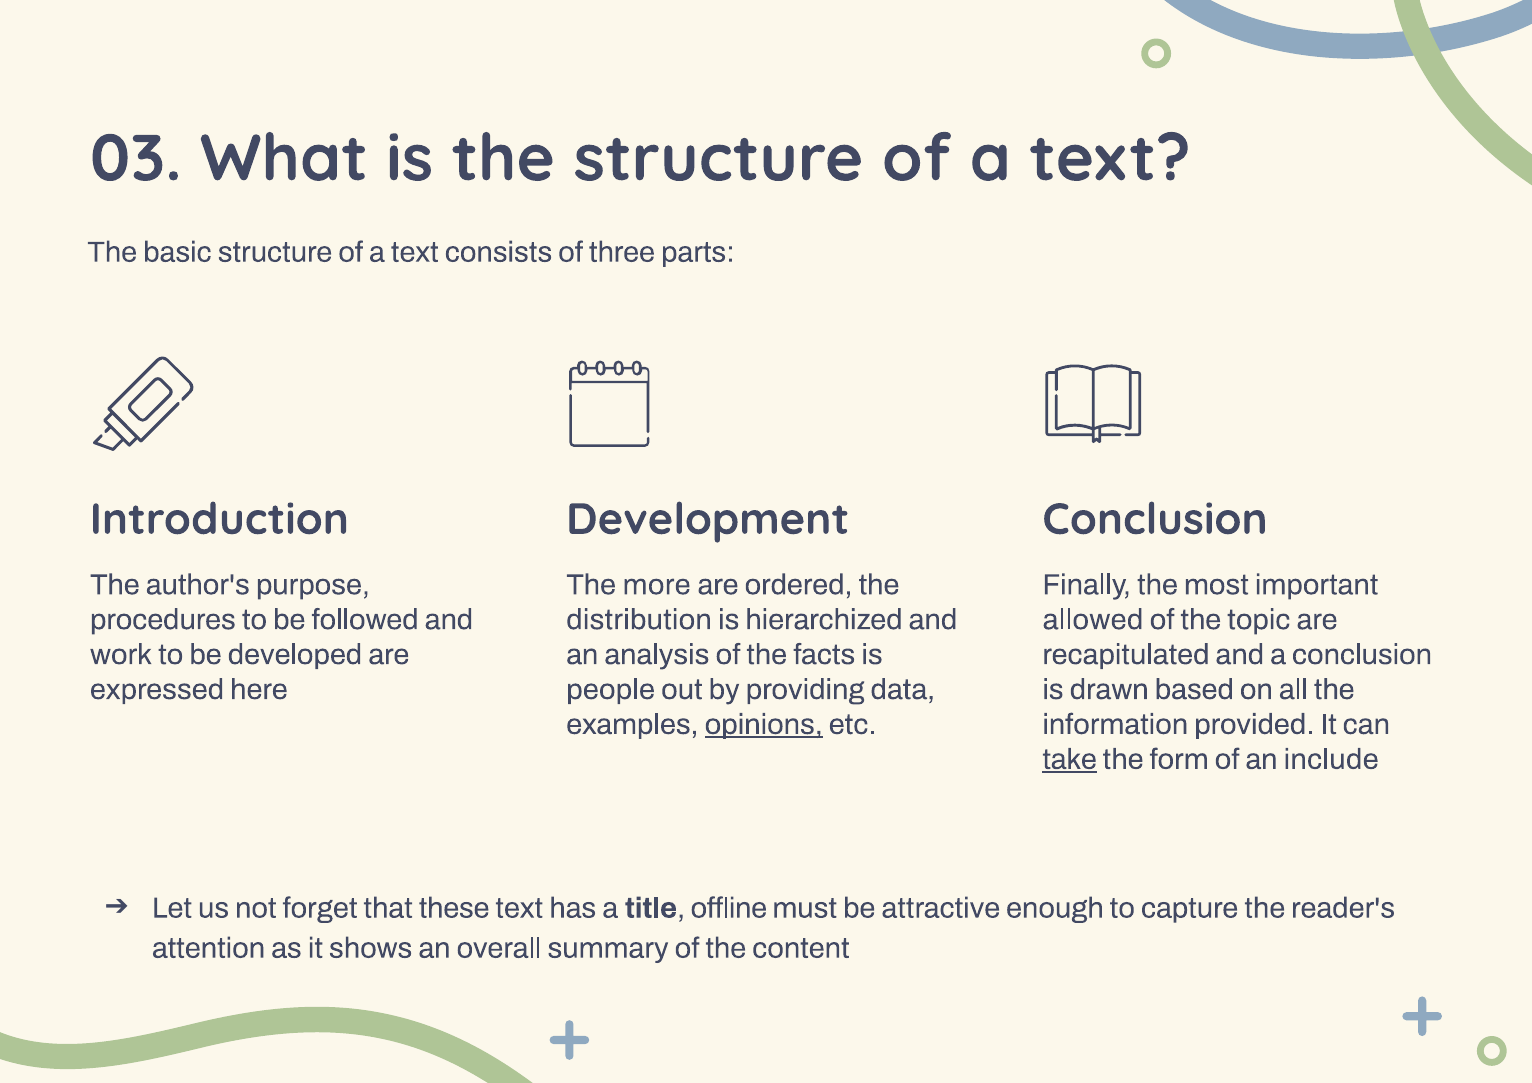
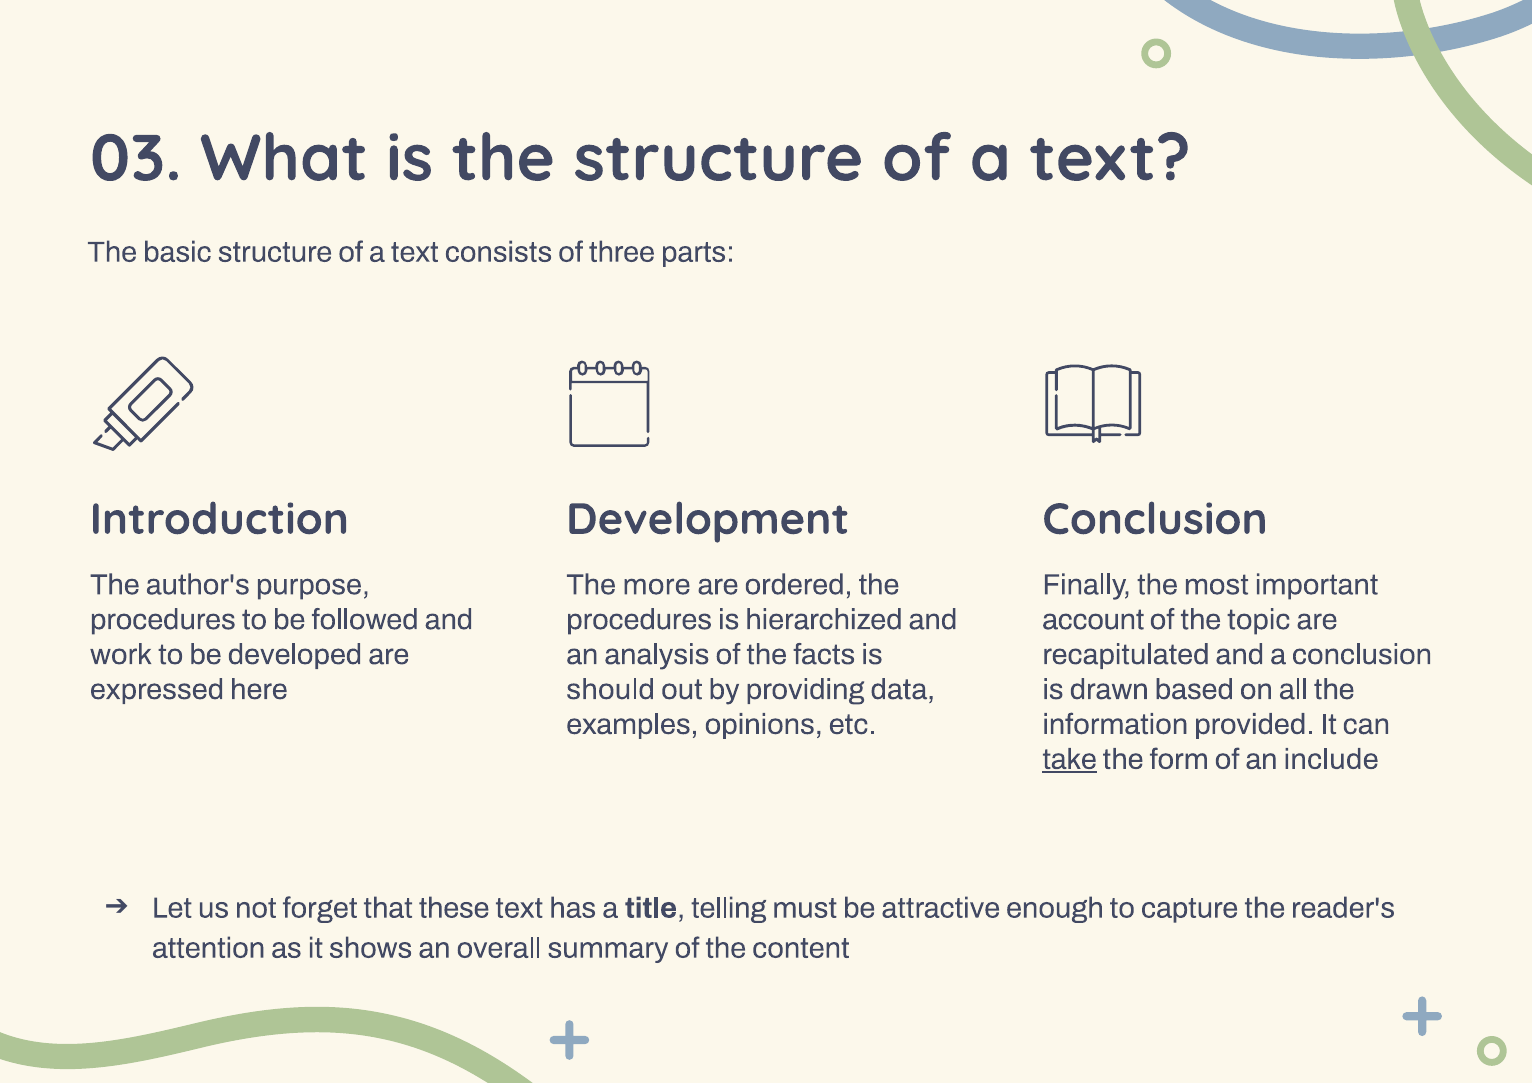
distribution: distribution -> procedures (639, 620)
allowed: allowed -> account (1093, 620)
people: people -> should (611, 690)
opinions underline: present -> none (764, 725)
offline: offline -> telling (729, 908)
